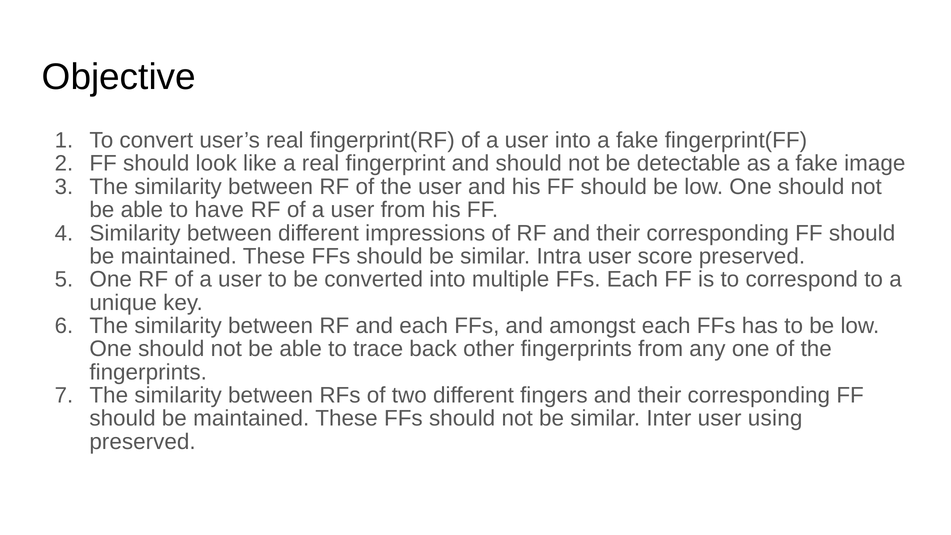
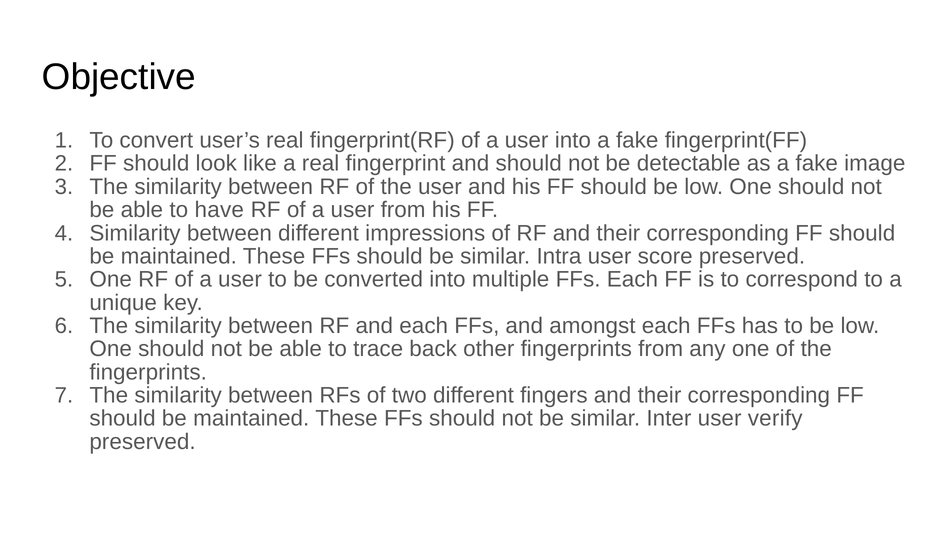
using: using -> verify (775, 418)
